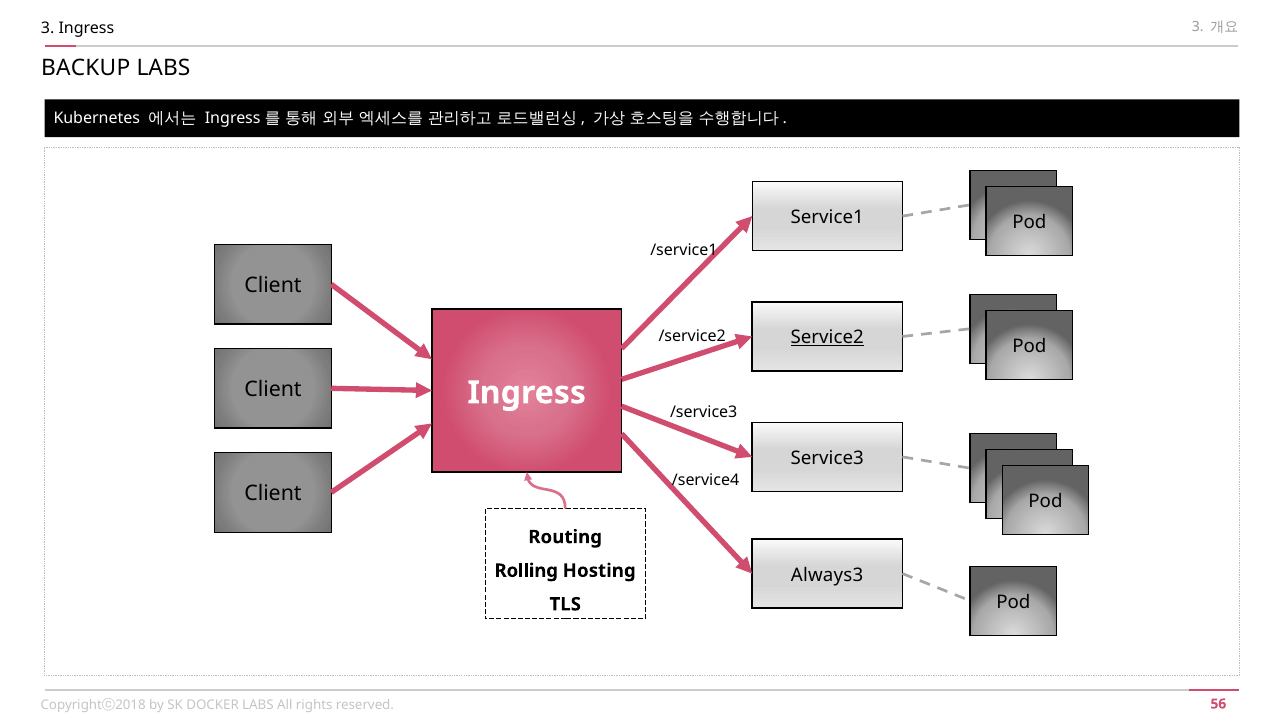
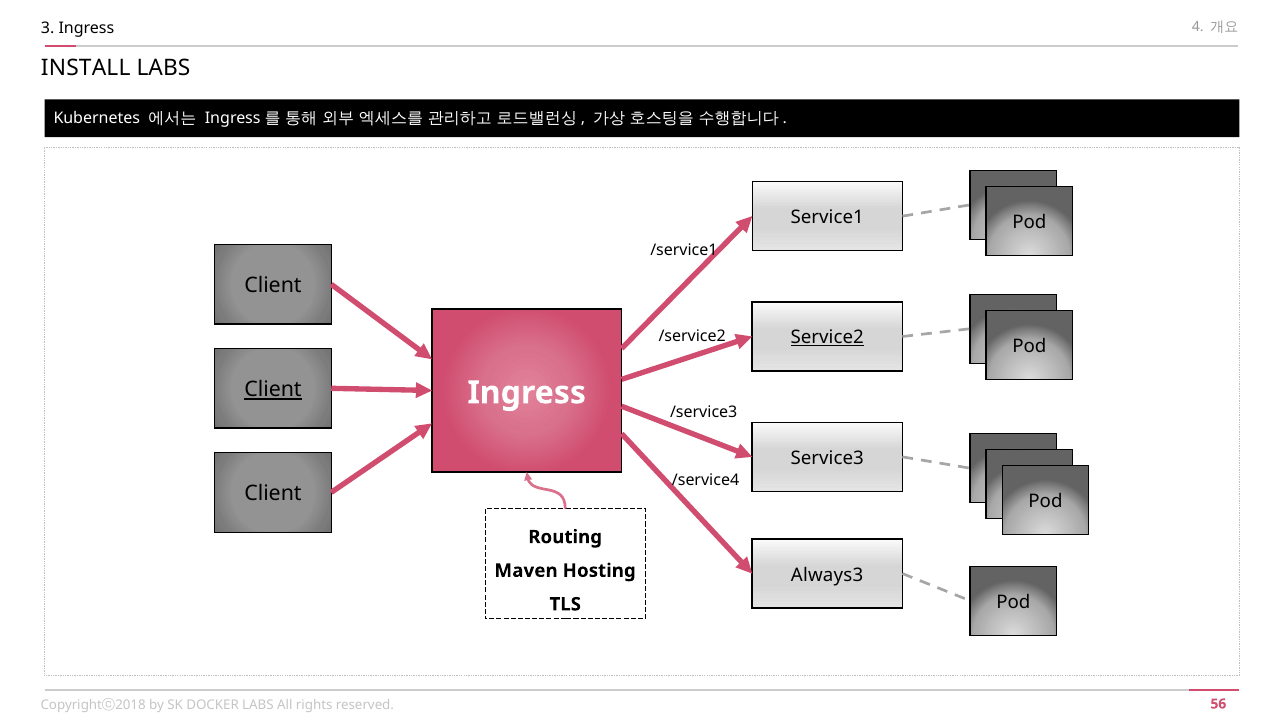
Ingress 3: 3 -> 4 (1198, 27)
BACKUP: BACKUP -> INSTALL (86, 68)
Client underline: none -> present (273, 390)
Rolling: Rolling -> Maven (526, 571)
